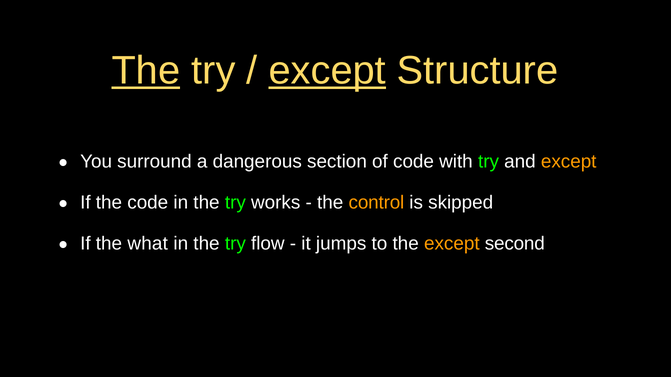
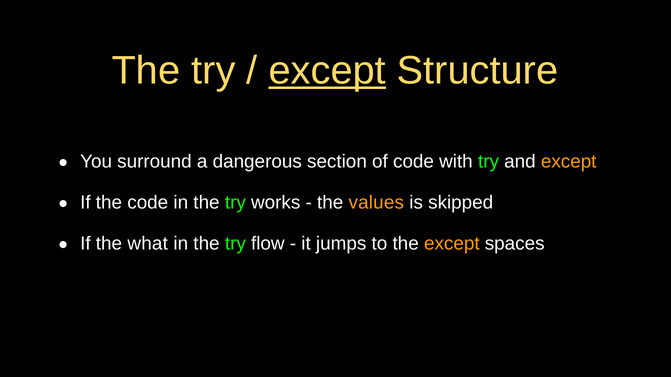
The underline: present -> none (146, 71)
control: control -> values (376, 203)
second: second -> spaces (515, 244)
